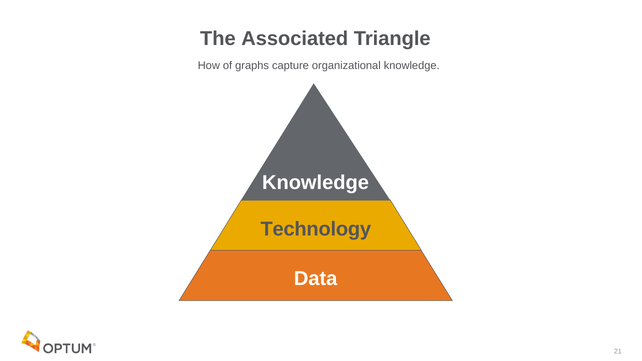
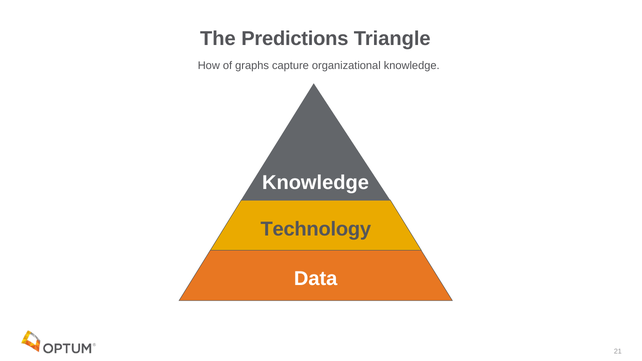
Associated: Associated -> Predictions (295, 38)
